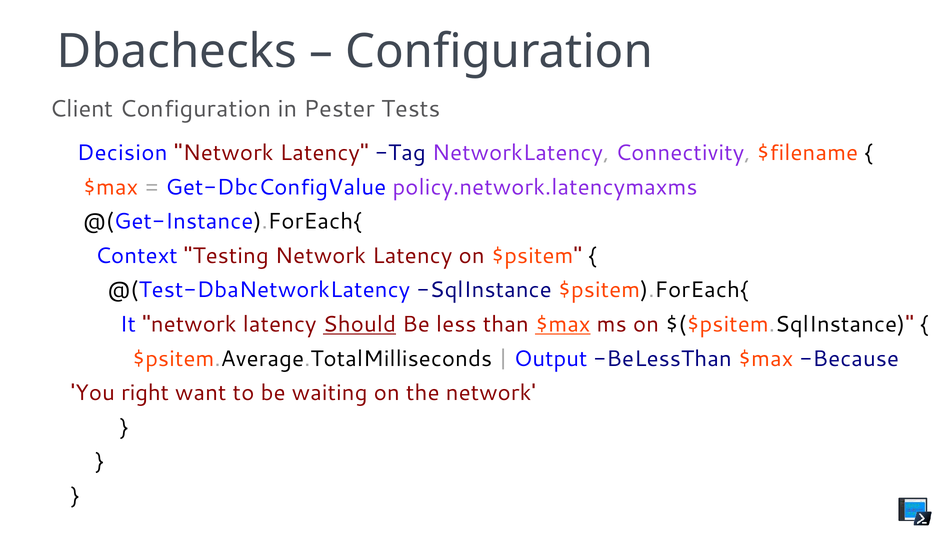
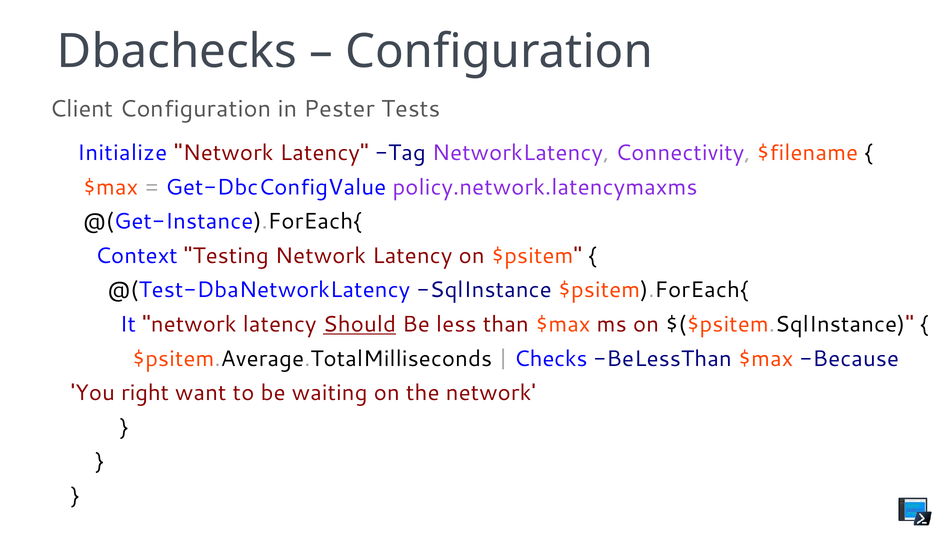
Decision: Decision -> Initialize (122, 153)
$max underline: present -> none (563, 324)
Output: Output -> Checks (551, 358)
